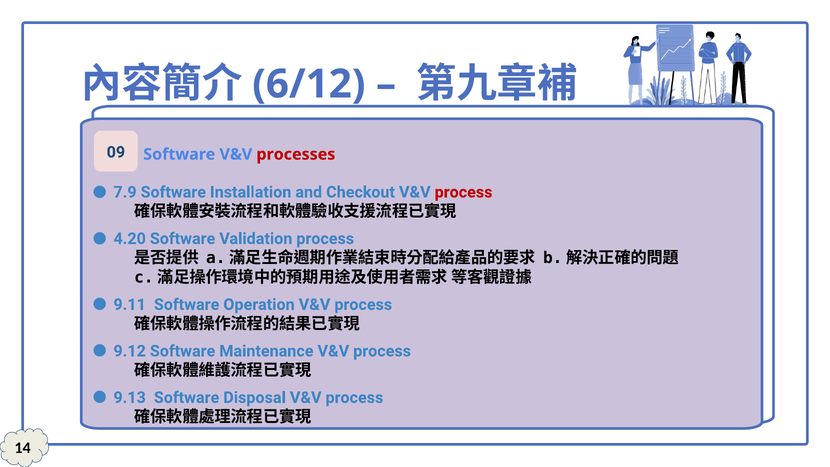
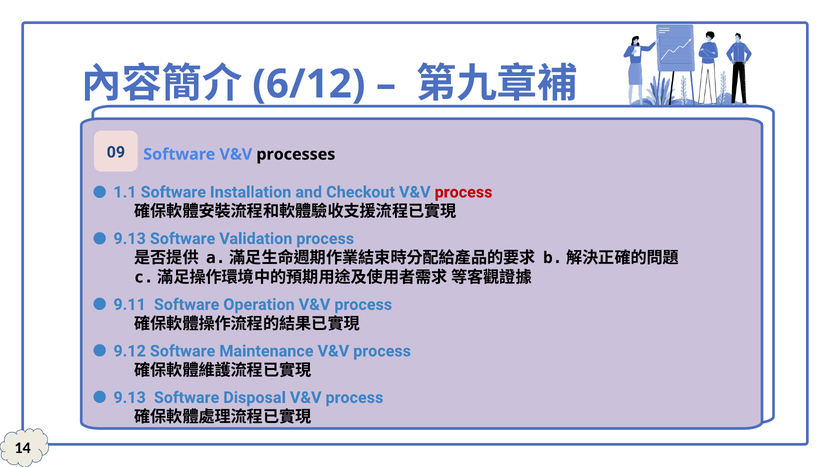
processes colour: red -> black (296, 154)
7.9: 7.9 -> 1.1 (125, 192)
4.20: 4.20 -> 9.13 (130, 239)
